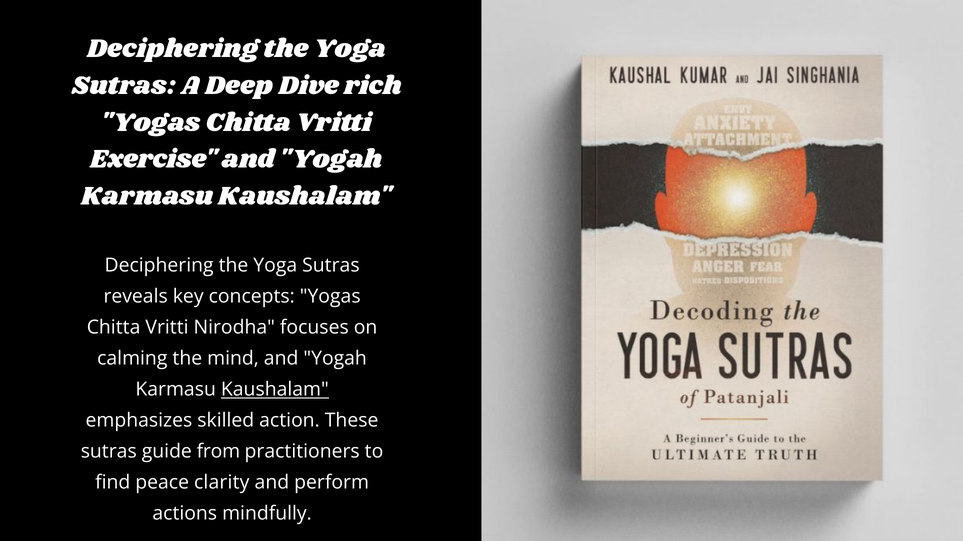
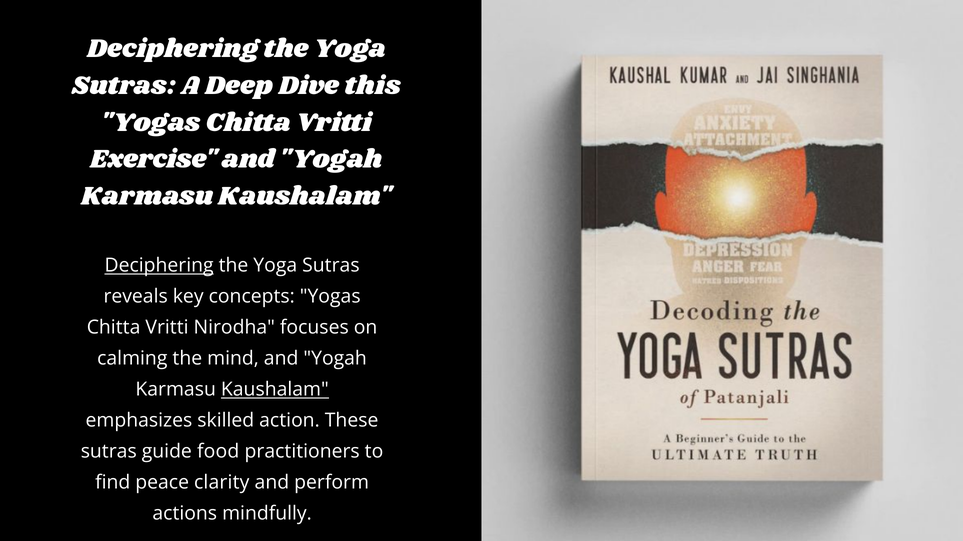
rich: rich -> this (373, 86)
Deciphering underline: none -> present (159, 266)
from: from -> food (218, 452)
